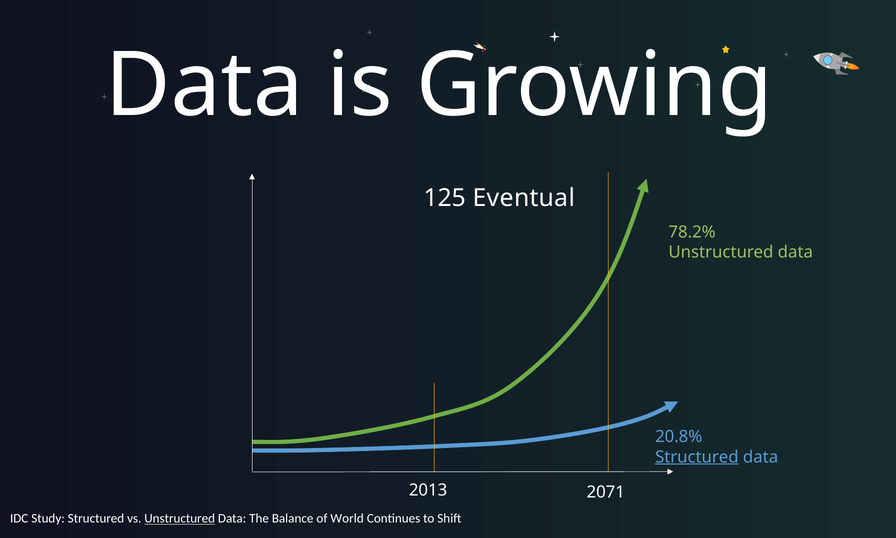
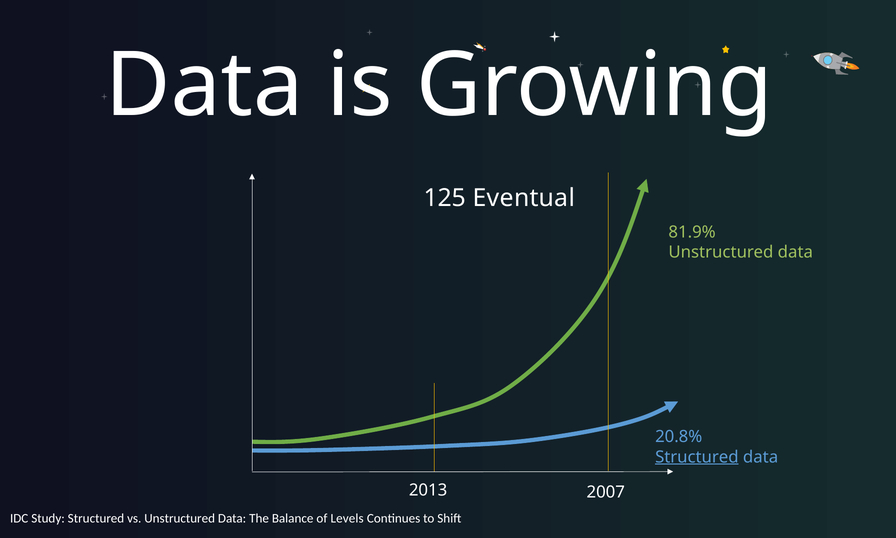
78.2%: 78.2% -> 81.9% (692, 232)
2071: 2071 -> 2007 (606, 492)
Unstructured underline: present -> none (180, 518)
World: World -> Levels (347, 518)
